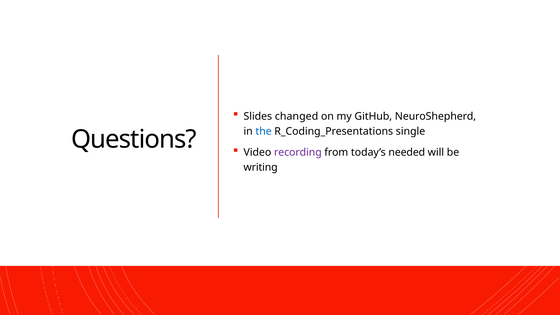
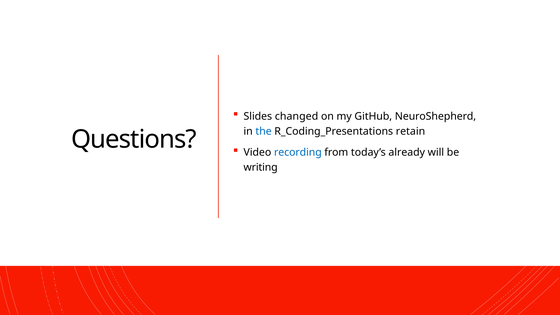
single: single -> retain (410, 131)
recording colour: purple -> blue (298, 152)
needed: needed -> already (407, 152)
